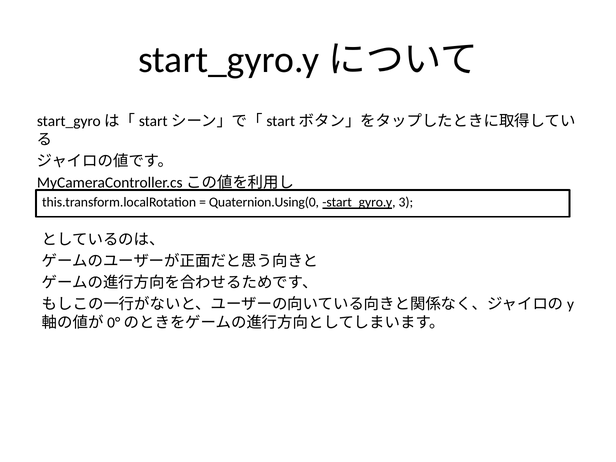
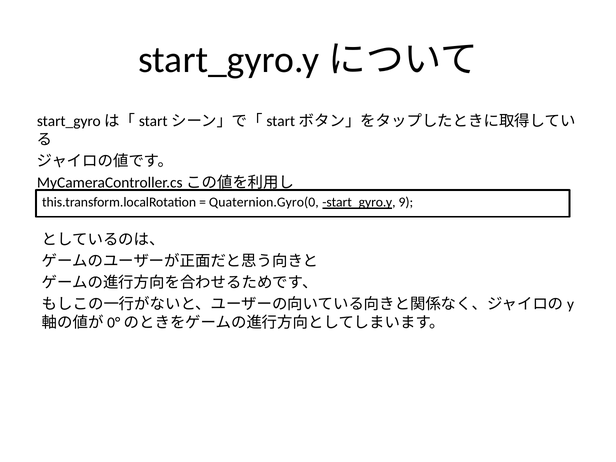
Quaternion.Using(0: Quaternion.Using(0 -> Quaternion.Gyro(0 (264, 202)
3: 3 -> 9 (406, 202)
